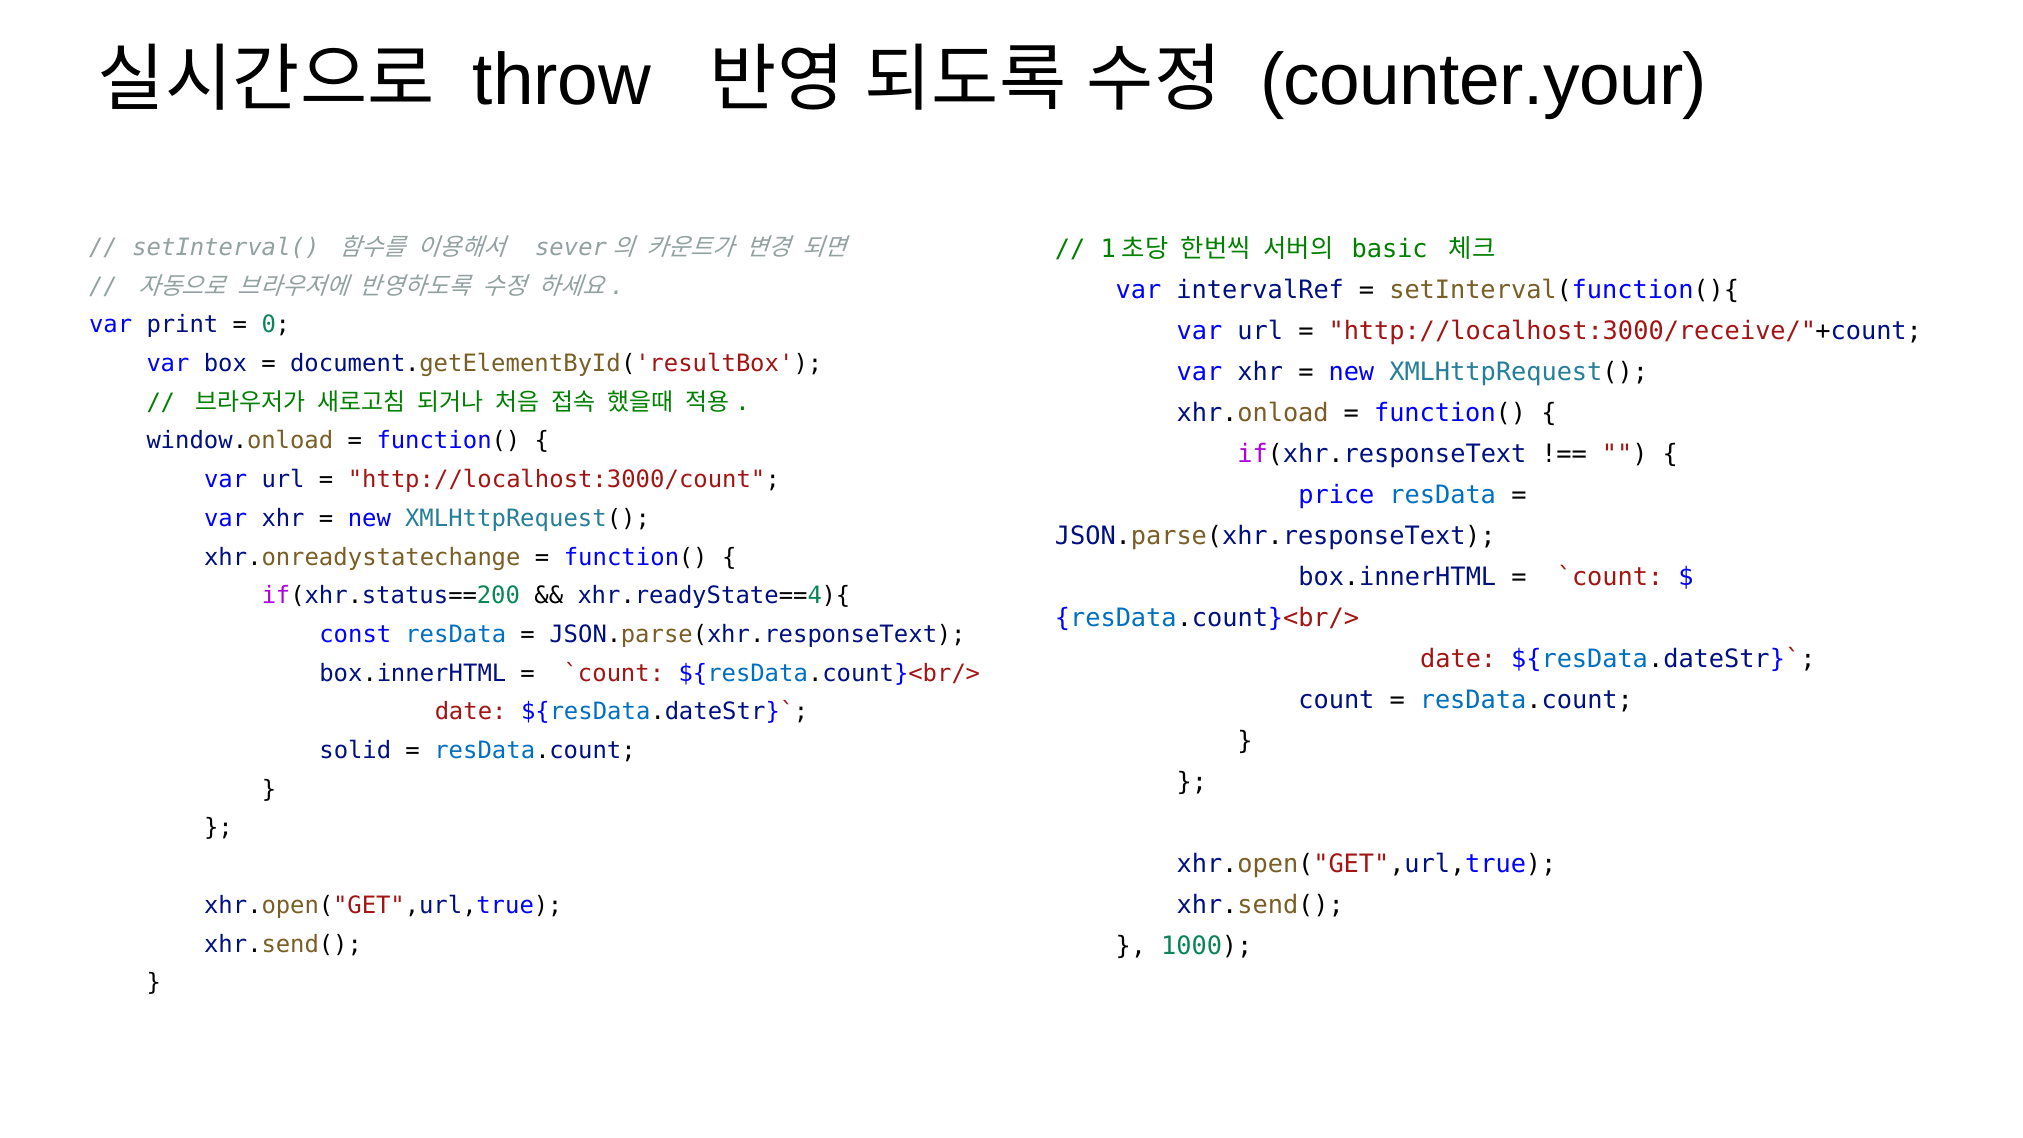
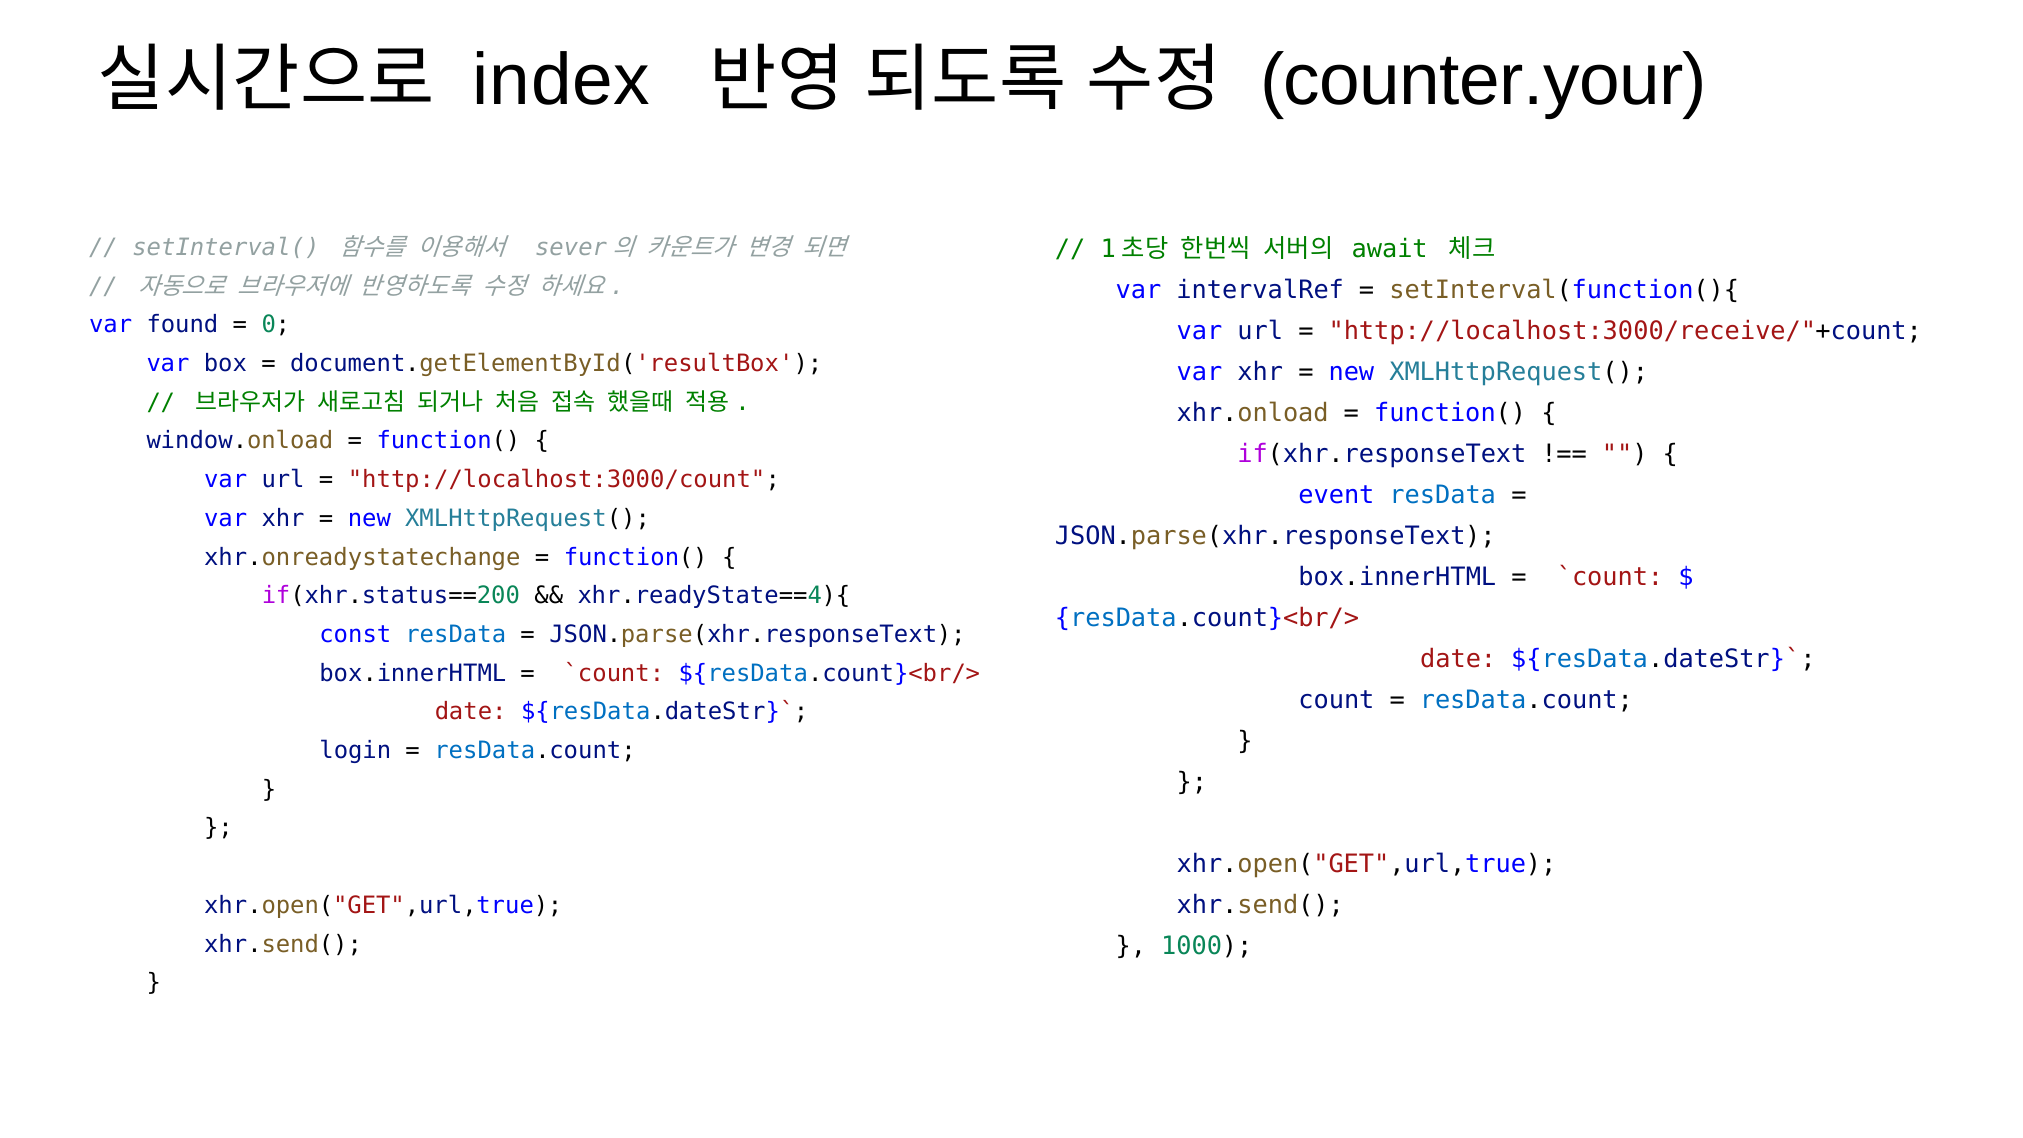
throw: throw -> index (562, 81)
basic: basic -> await (1390, 249)
print: print -> found (182, 325)
price: price -> event (1336, 495)
solid: solid -> login (355, 751)
